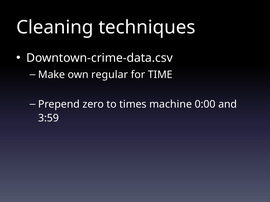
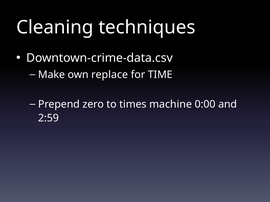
regular: regular -> replace (110, 75)
3:59: 3:59 -> 2:59 (49, 118)
